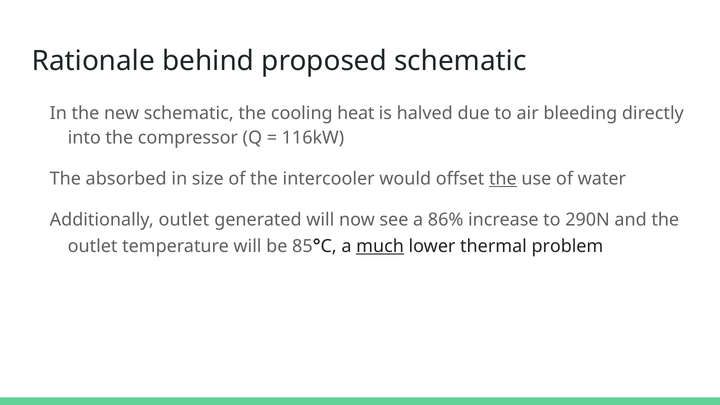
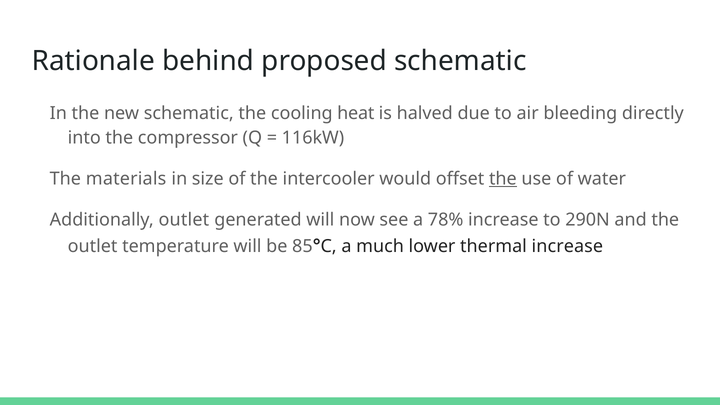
absorbed: absorbed -> materials (126, 179)
86%: 86% -> 78% (446, 220)
much underline: present -> none (380, 246)
thermal problem: problem -> increase (567, 246)
